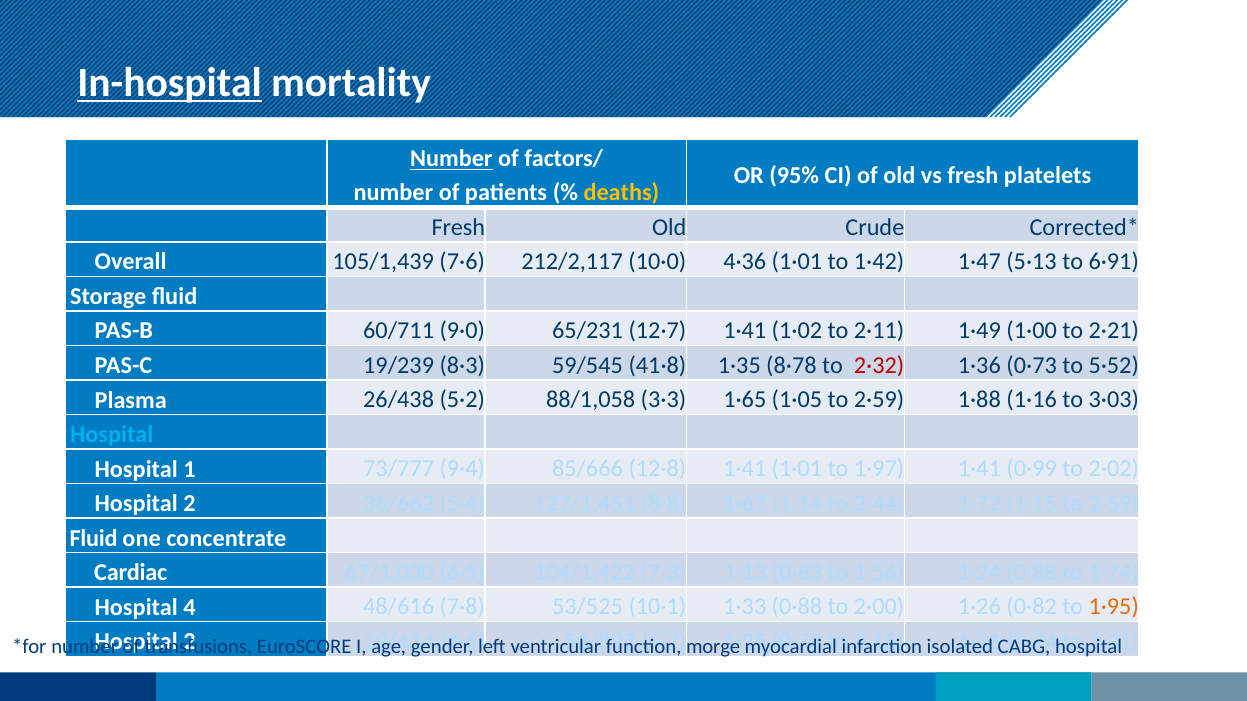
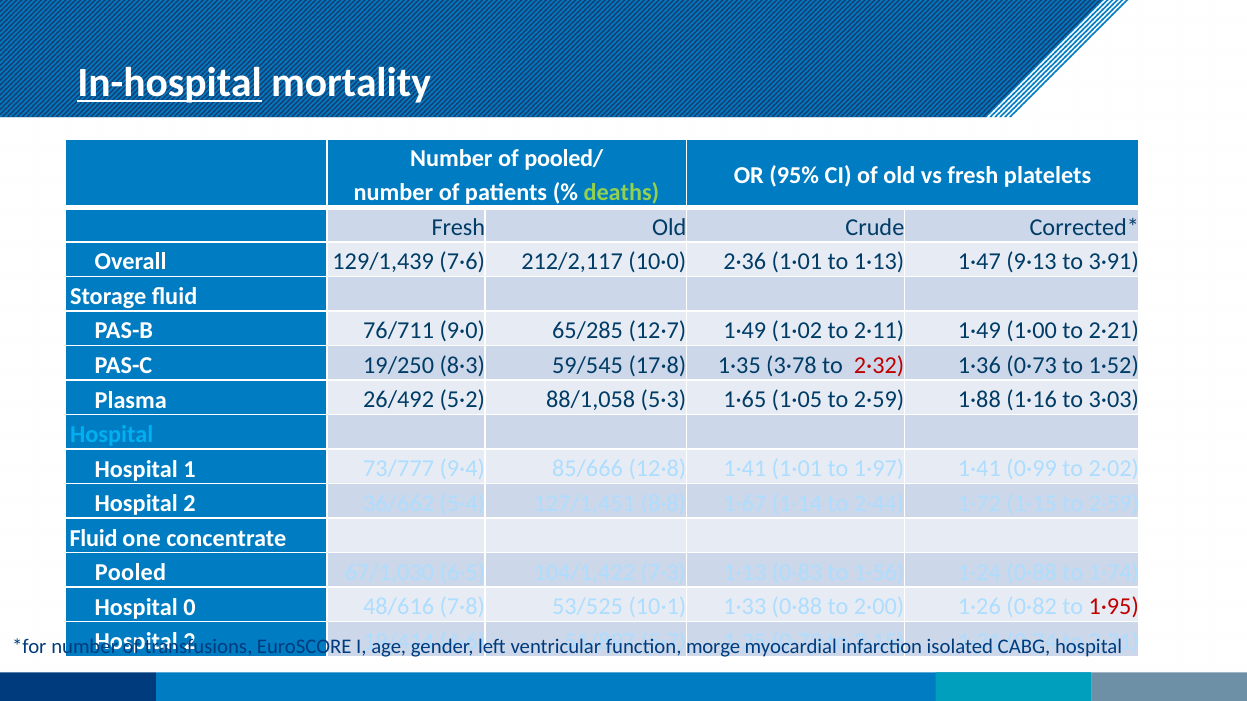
Number underline: present -> none (451, 159)
factors/: factors/ -> pooled/ (564, 159)
deaths colour: yellow -> light green (621, 193)
105/1,439: 105/1,439 -> 129/1,439 (383, 262)
4·36: 4·36 -> 2·36 (745, 262)
to 1·42: 1·42 -> 1·13 (879, 262)
5·13: 5·13 -> 9·13 (1032, 262)
6·91: 6·91 -> 3·91 (1114, 262)
60/711: 60/711 -> 76/711 (399, 331)
65/231: 65/231 -> 65/285 (587, 331)
12·7 1·41: 1·41 -> 1·49 (745, 331)
19/239: 19/239 -> 19/250 (399, 365)
41·8: 41·8 -> 17·8 (657, 365)
8·78: 8·78 -> 3·78 (791, 365)
5·52: 5·52 -> 1·52 (1114, 365)
26/438: 26/438 -> 26/492 (399, 400)
3·3: 3·3 -> 5·3 (663, 400)
Cardiac: Cardiac -> Pooled (130, 573)
4: 4 -> 0 (190, 608)
1·95 colour: orange -> red (1114, 607)
